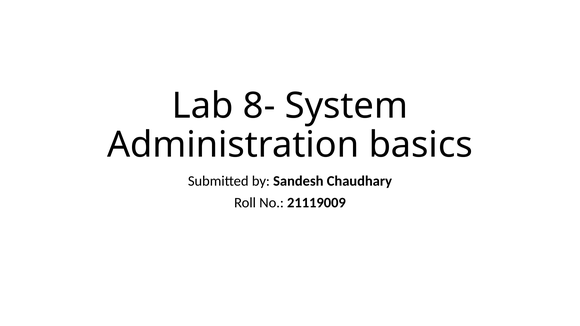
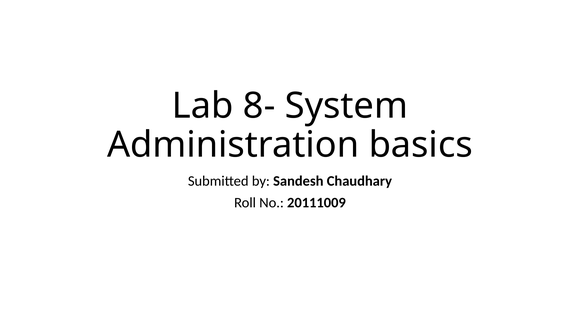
21119009: 21119009 -> 20111009 (316, 203)
